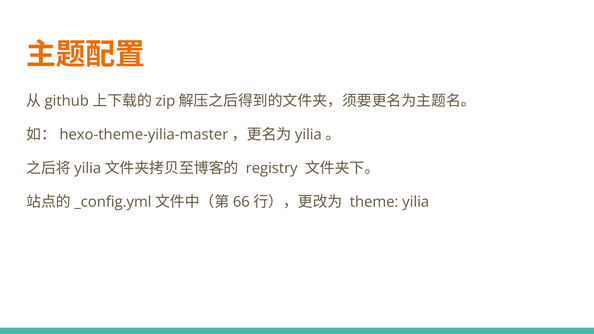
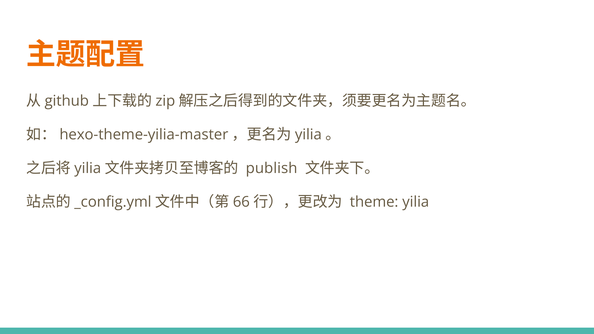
registry: registry -> publish (272, 168)
